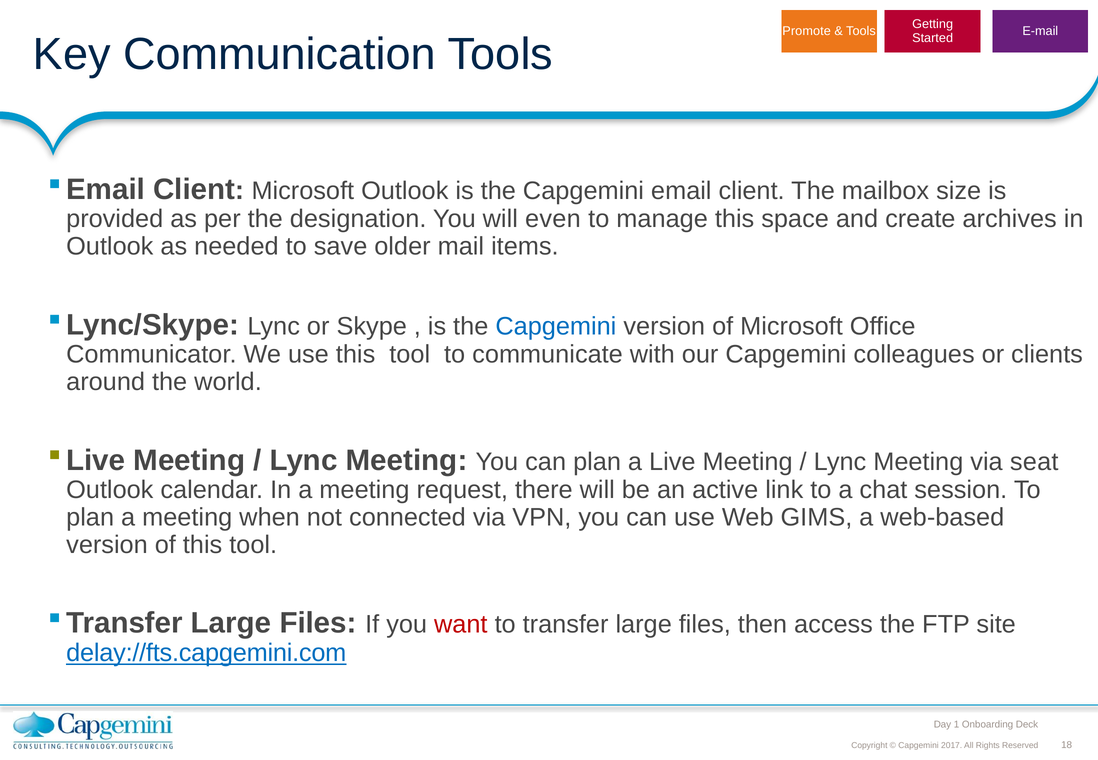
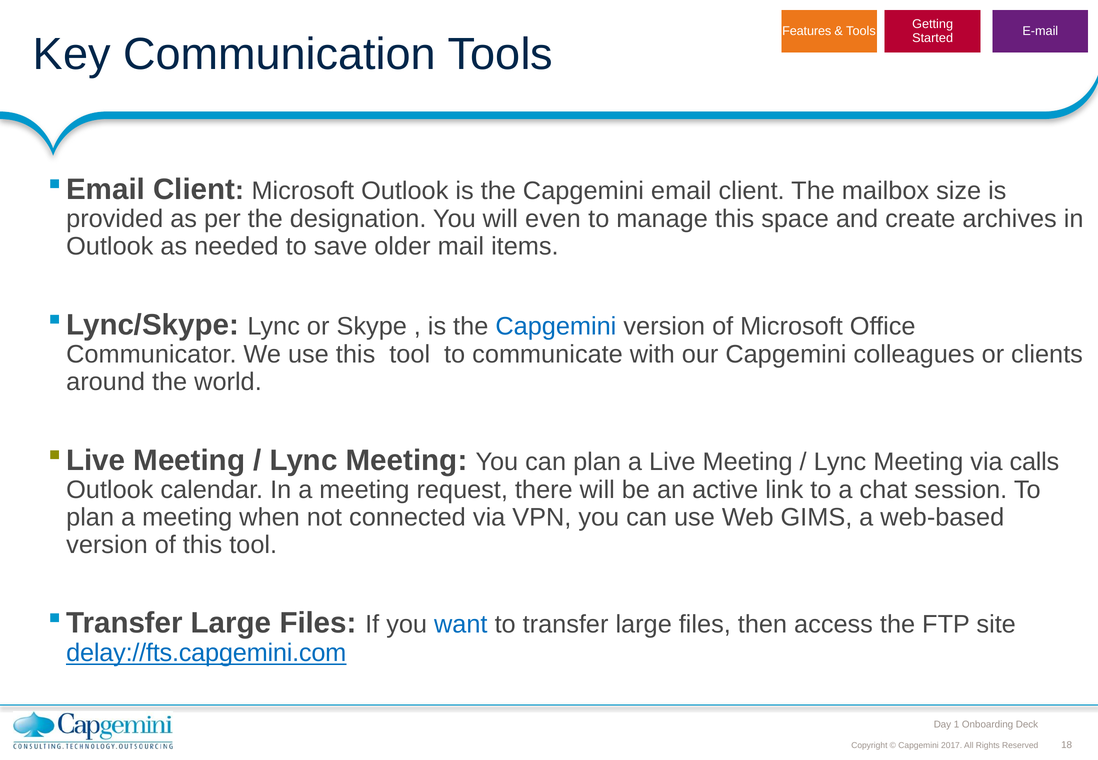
Promote: Promote -> Features (807, 31)
seat: seat -> calls (1034, 462)
want colour: red -> blue (461, 625)
